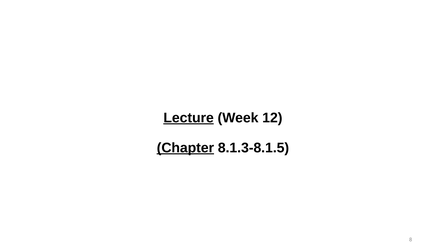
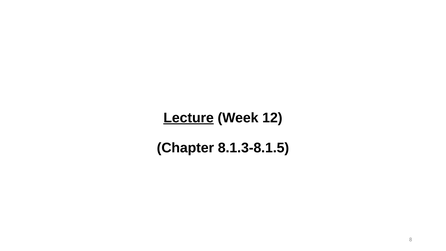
Chapter underline: present -> none (185, 148)
